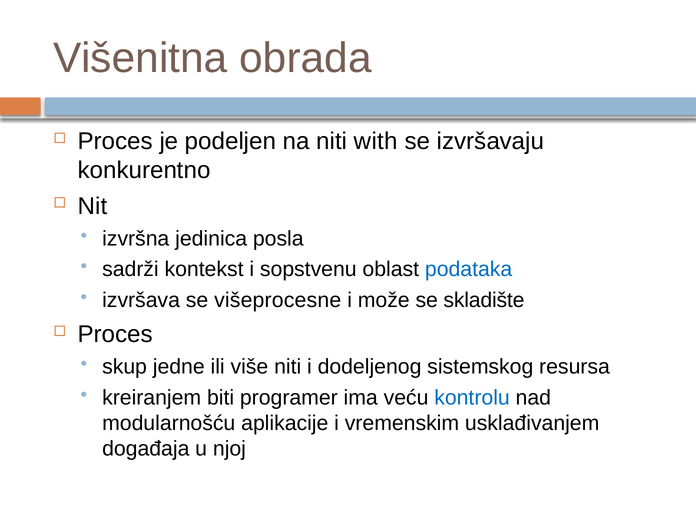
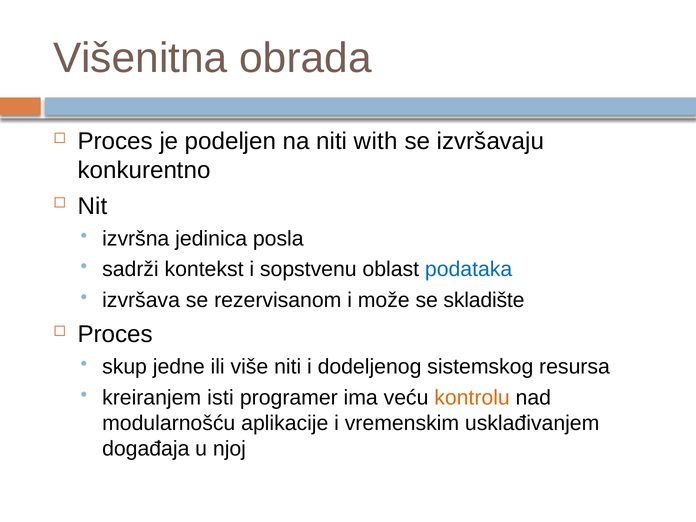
višeprocesne: višeprocesne -> rezervisanom (278, 300)
biti: biti -> isti (220, 398)
kontrolu colour: blue -> orange (472, 398)
